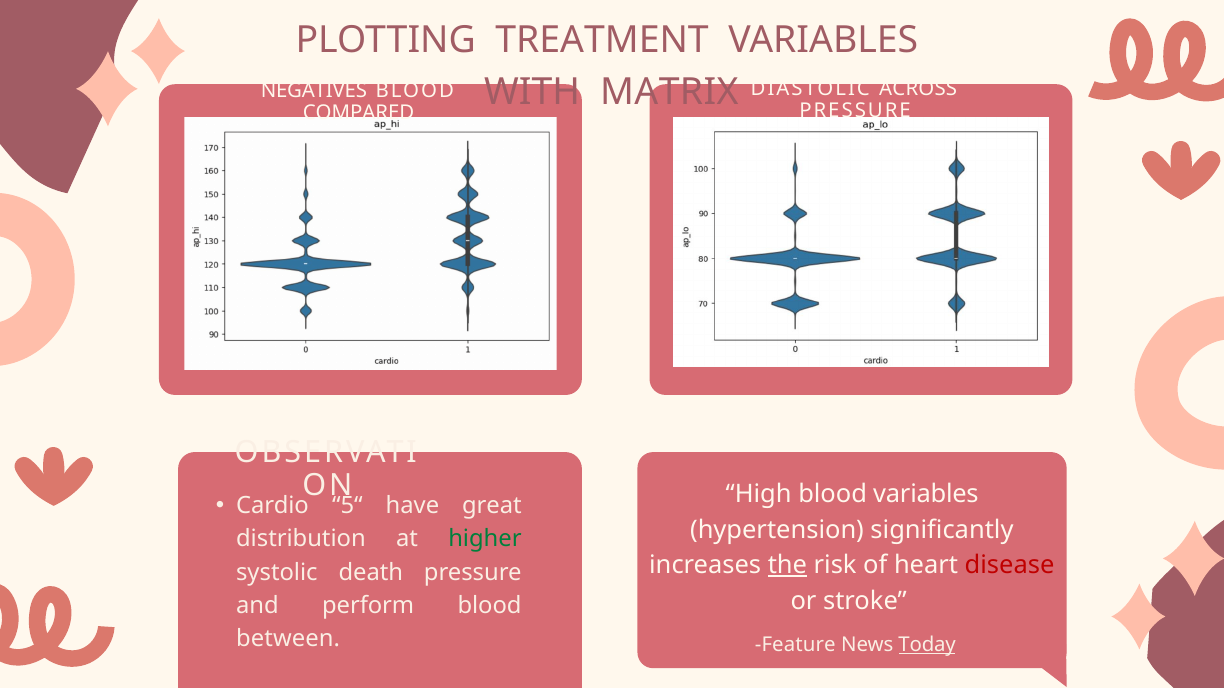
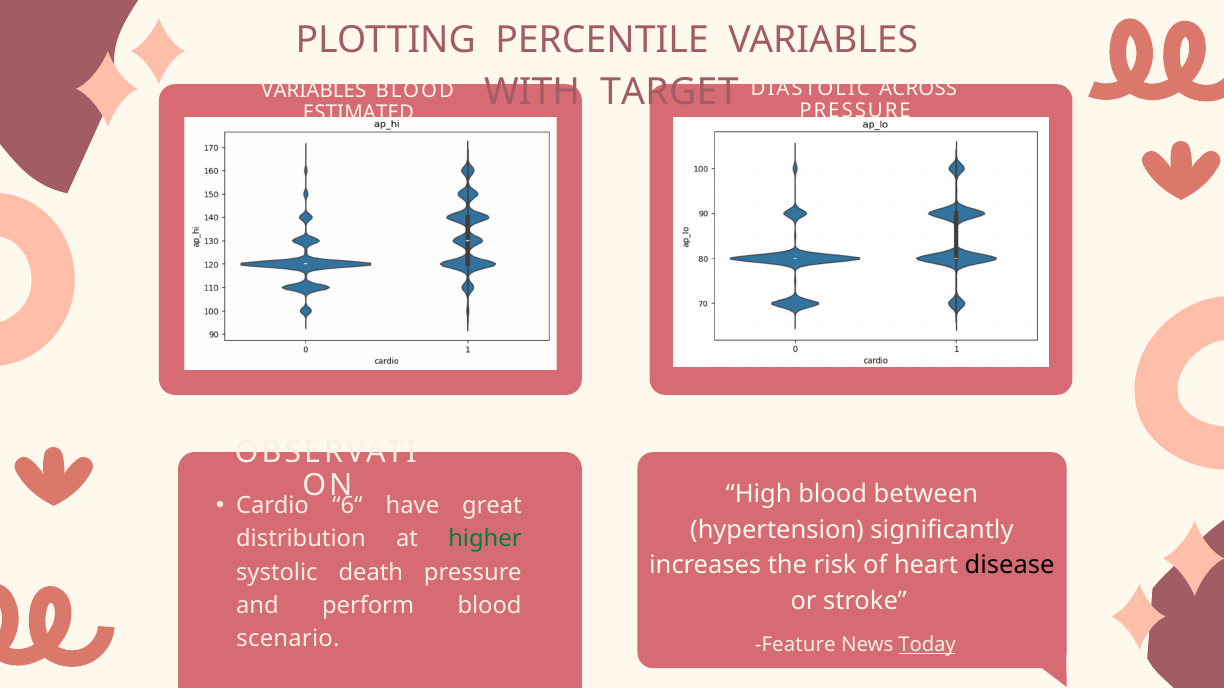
TREATMENT: TREATMENT -> PERCENTILE (602, 40)
MATRIX: MATRIX -> TARGET (669, 92)
NEGATIVES: NEGATIVES -> VARIABLES (314, 91)
COMPARED: COMPARED -> ESTIMATED (358, 113)
blood variables: variables -> between (926, 494)
5“: 5“ -> 6“ (347, 506)
the underline: present -> none (787, 566)
disease colour: red -> black (1010, 566)
between: between -> scenario (288, 639)
